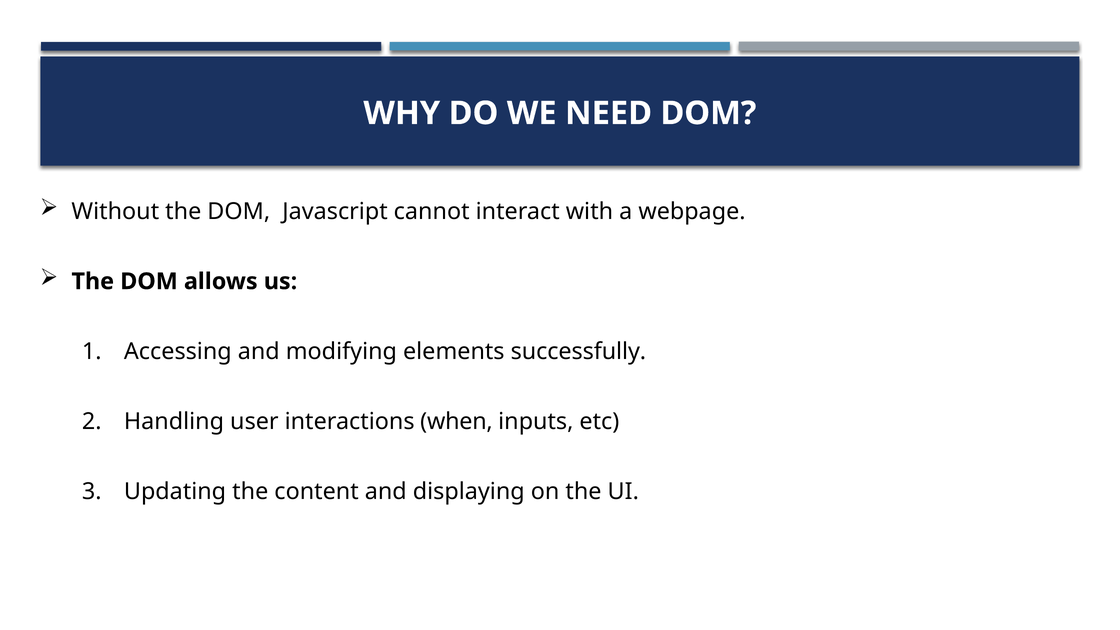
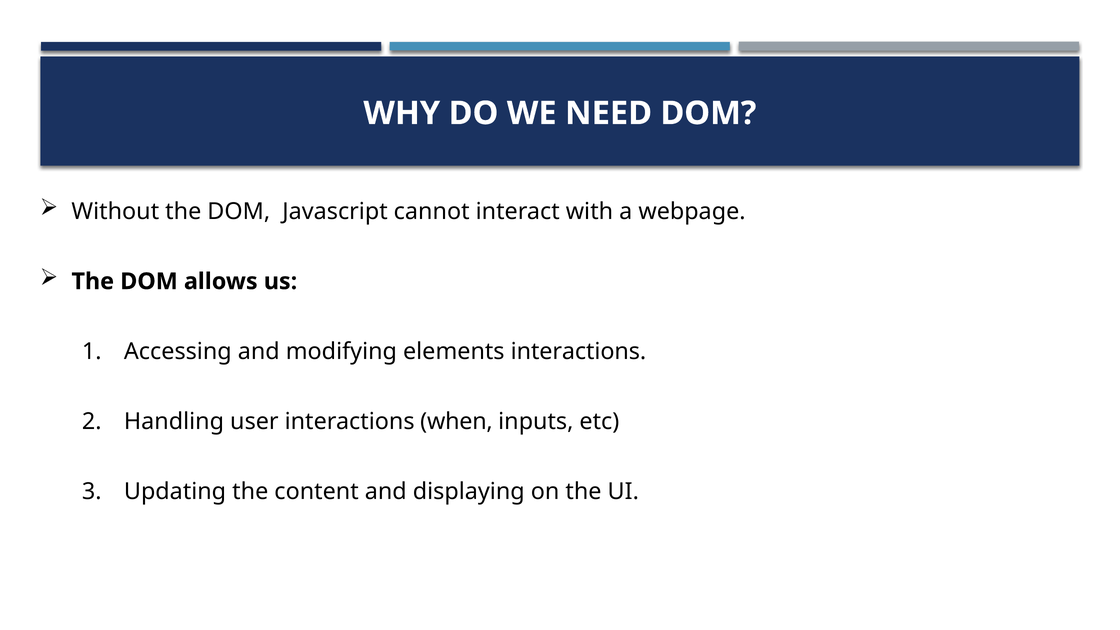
elements successfully: successfully -> interactions (578, 351)
